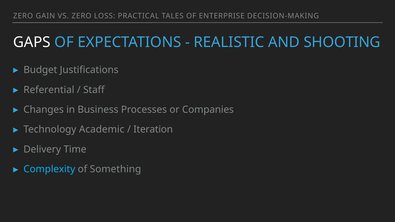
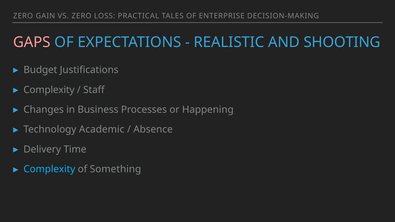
GAPS colour: white -> pink (32, 42)
Referential: Referential -> Complexity (49, 90)
Companies: Companies -> Happening (208, 110)
Iteration: Iteration -> Absence (153, 130)
